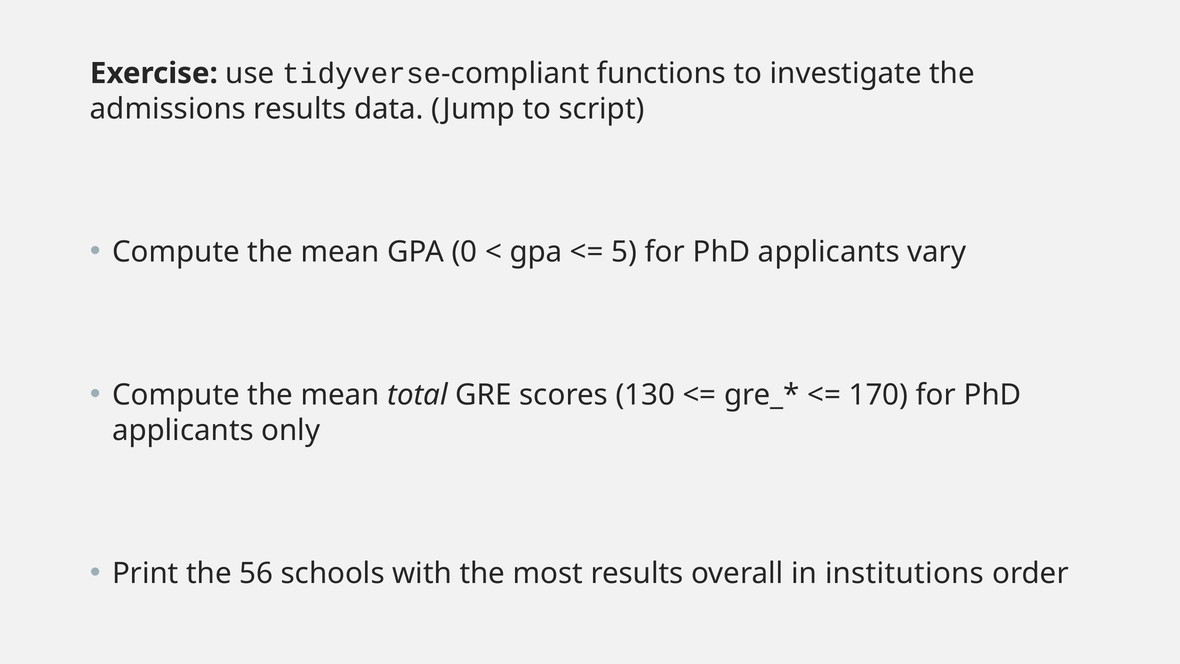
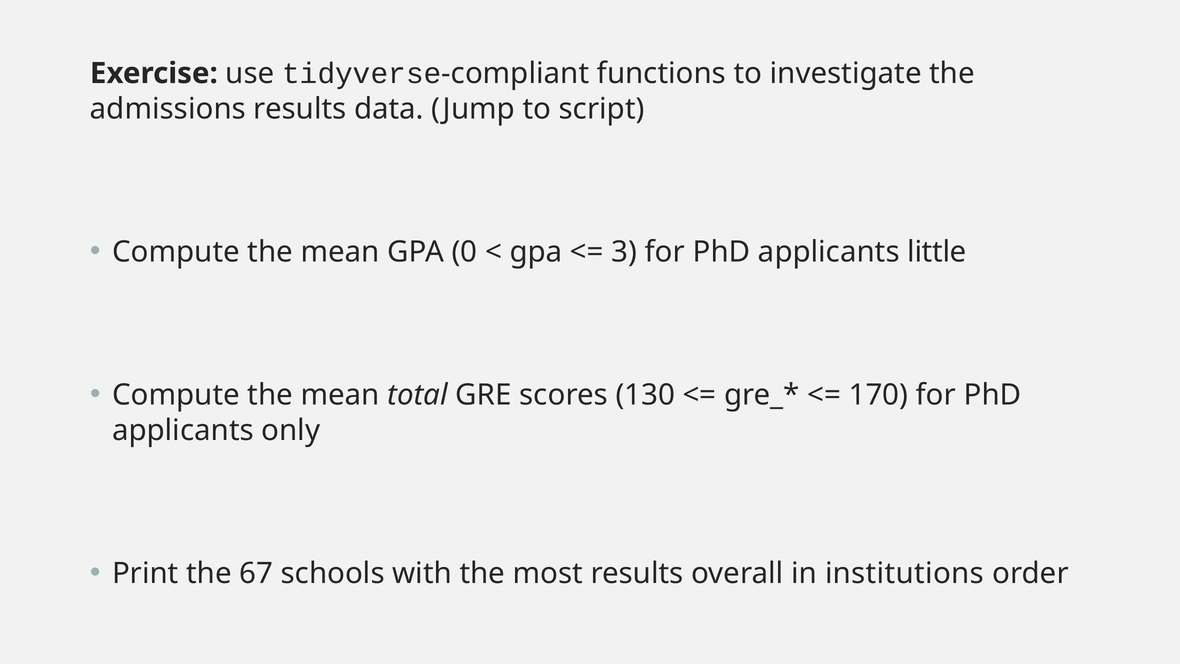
5: 5 -> 3 (624, 252)
vary: vary -> little (937, 252)
56: 56 -> 67 (256, 573)
